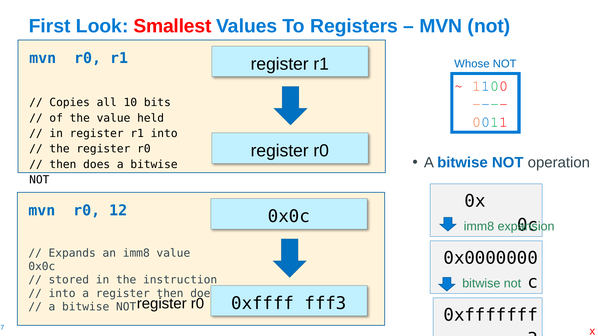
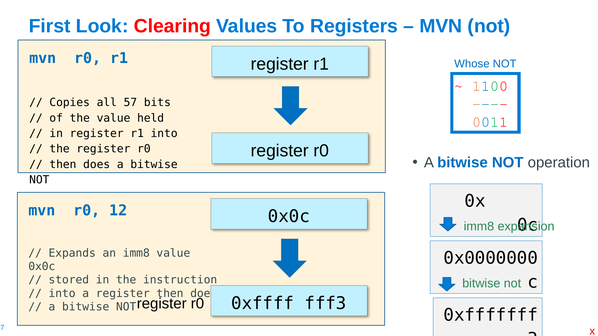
Smallest: Smallest -> Clearing (172, 26)
10: 10 -> 57 (130, 103)
